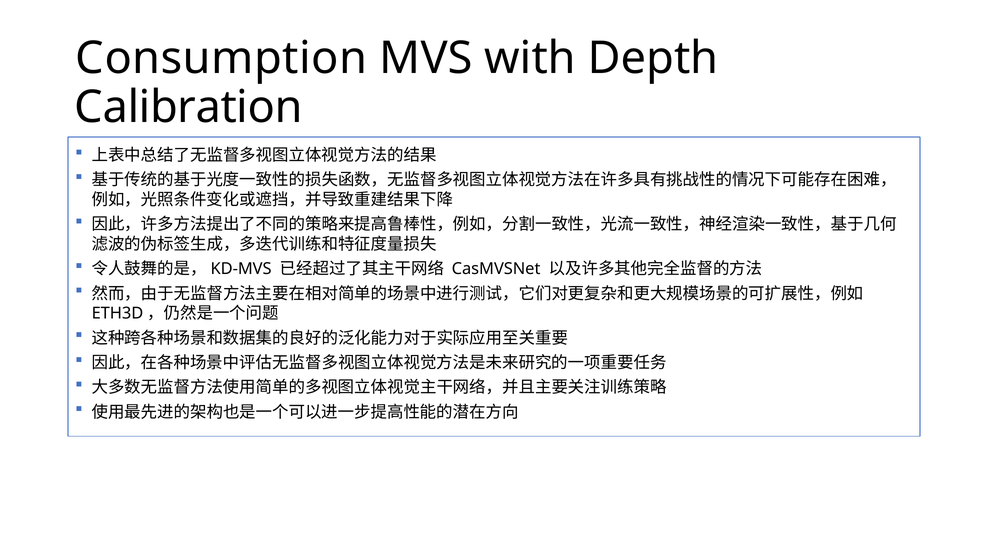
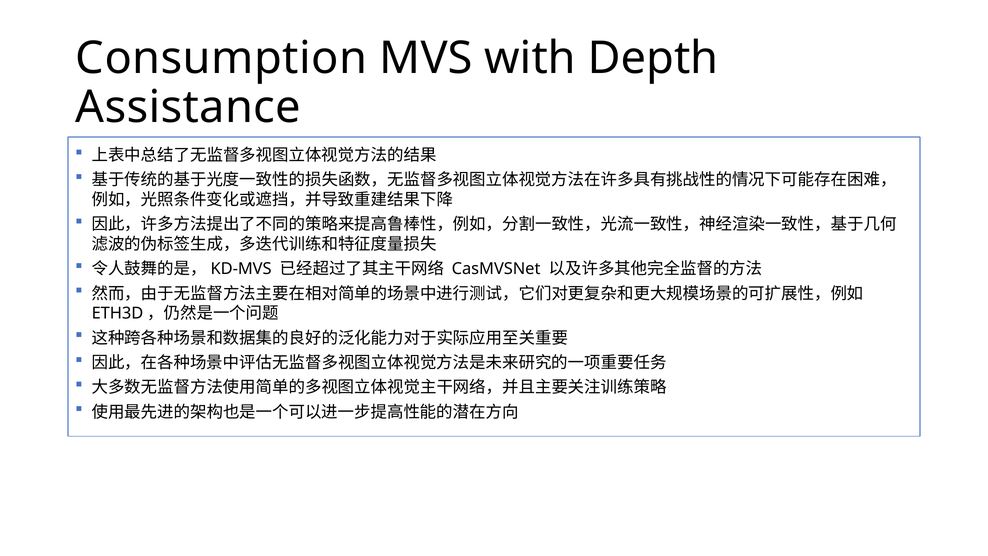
Calibration: Calibration -> Assistance (188, 107)
